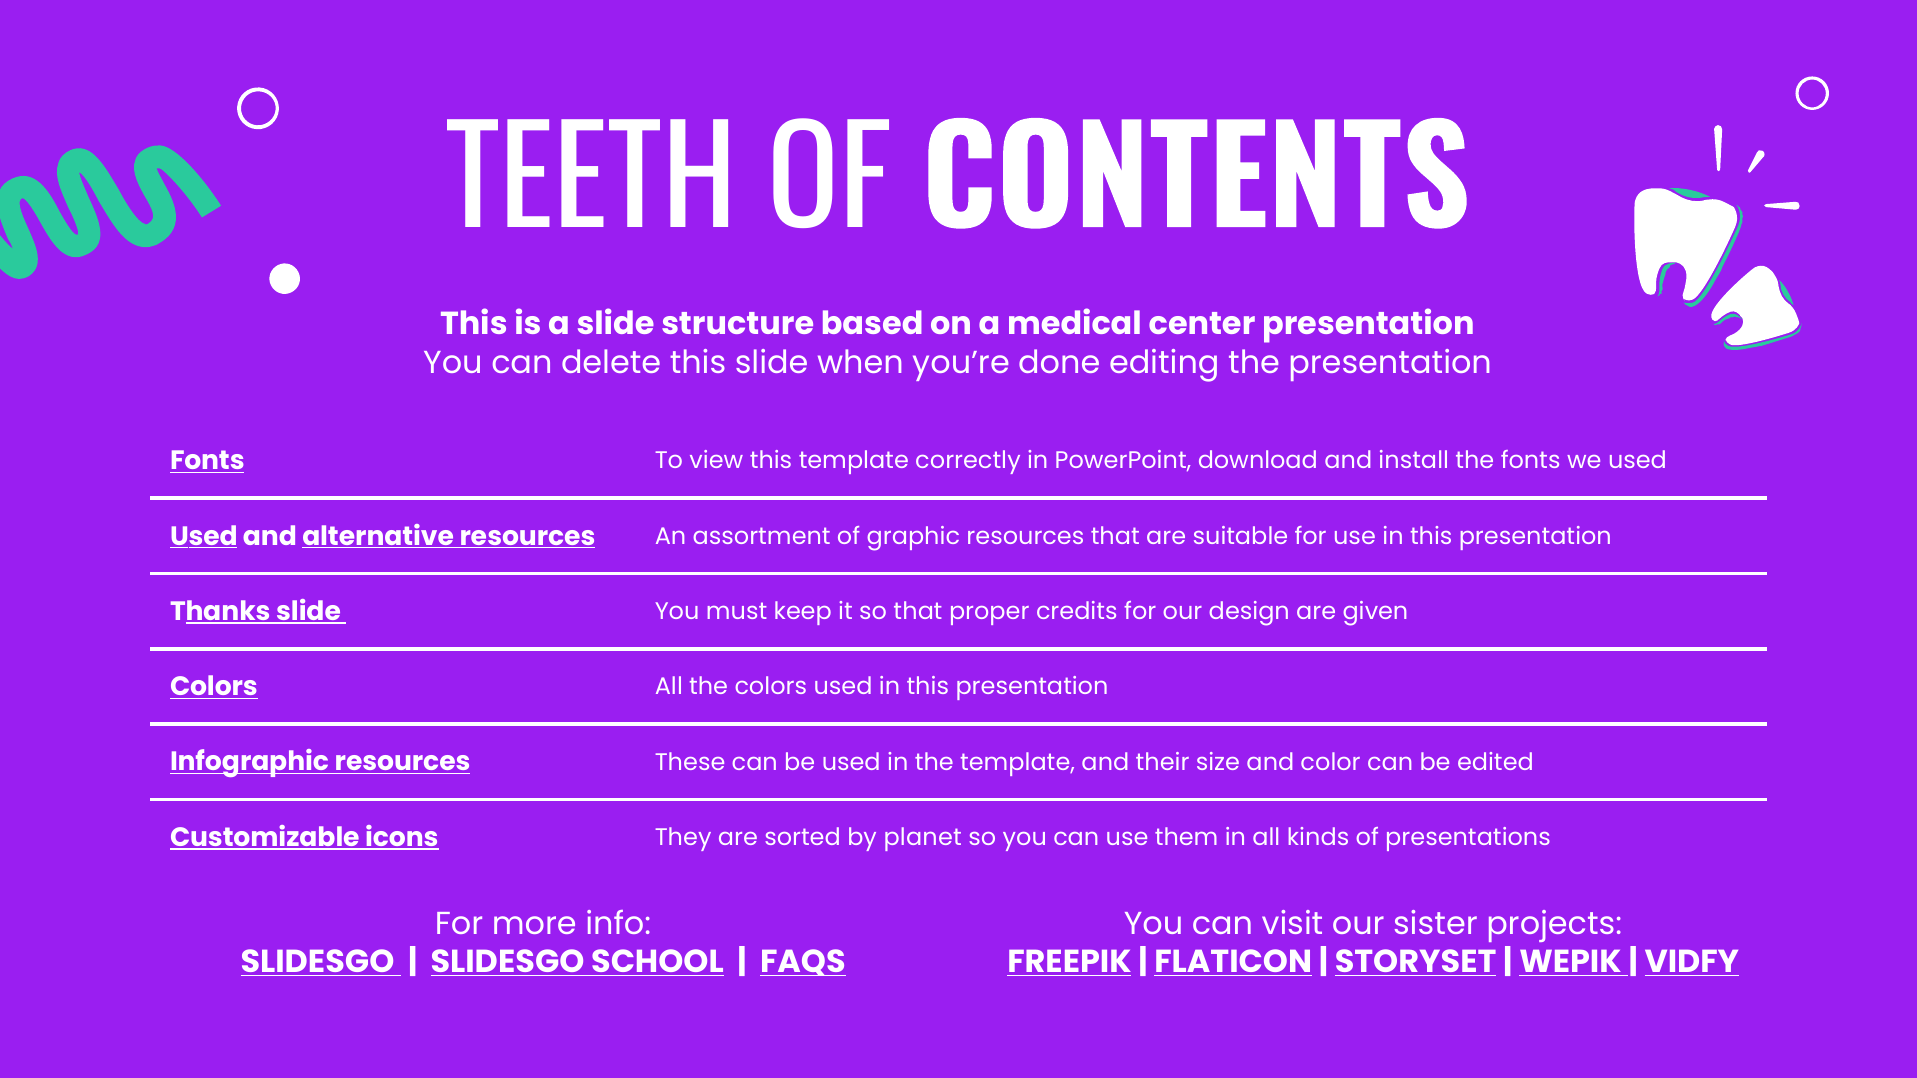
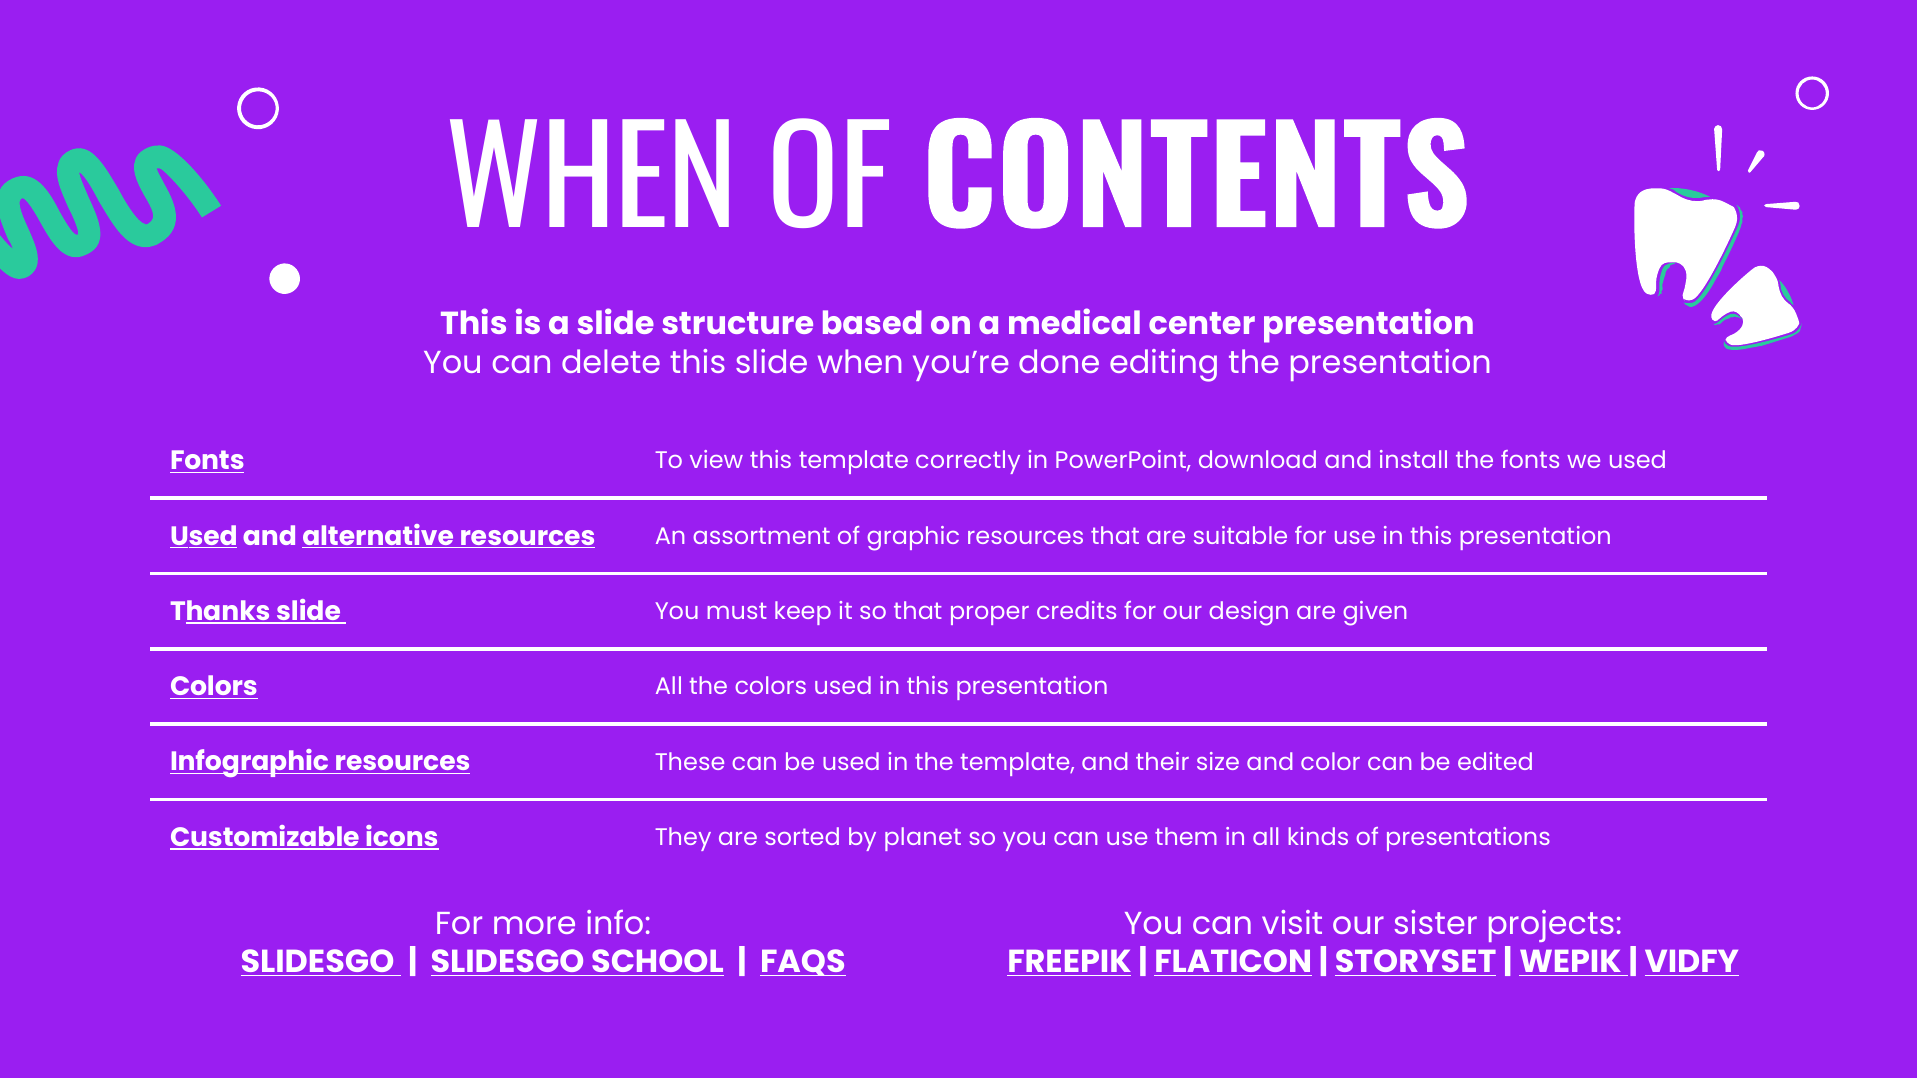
TEETH: TEETH -> WHEN (592, 183)
